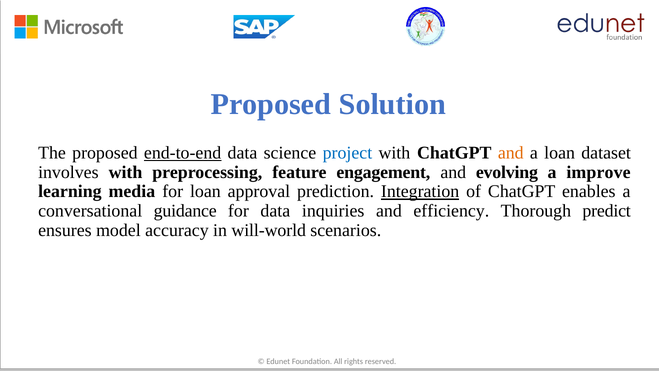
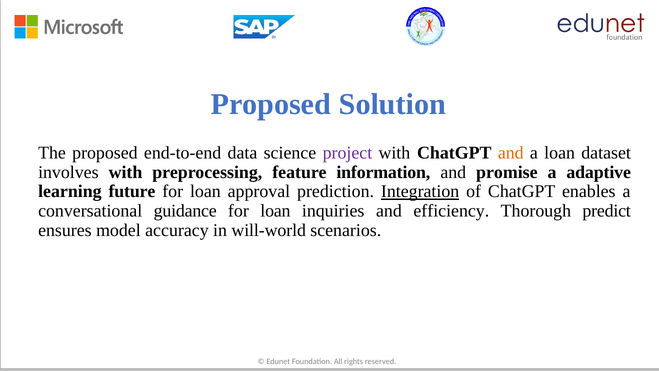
end-to-end underline: present -> none (183, 153)
project colour: blue -> purple (347, 153)
engagement: engagement -> information (383, 172)
evolving: evolving -> promise (507, 172)
improve: improve -> adaptive (599, 172)
media: media -> future (132, 191)
data: data -> loan (275, 211)
